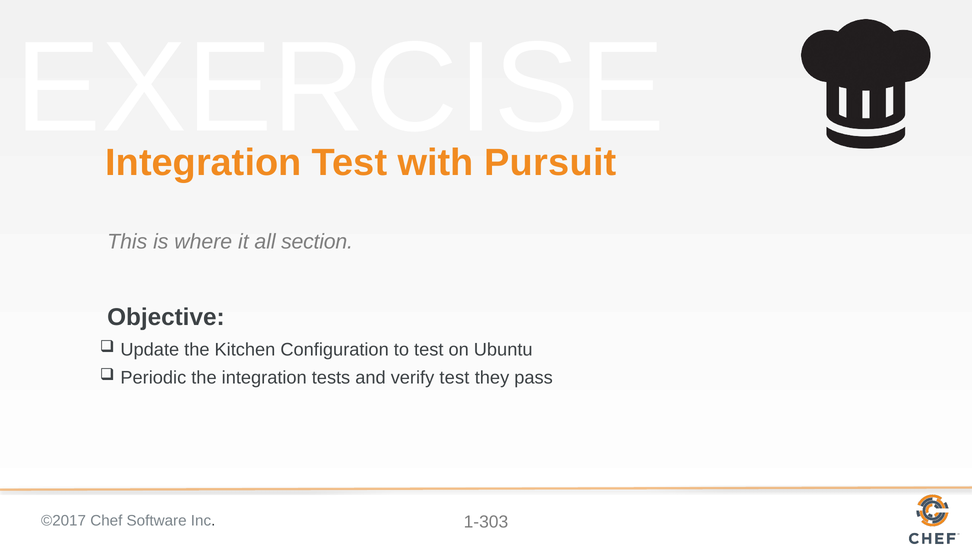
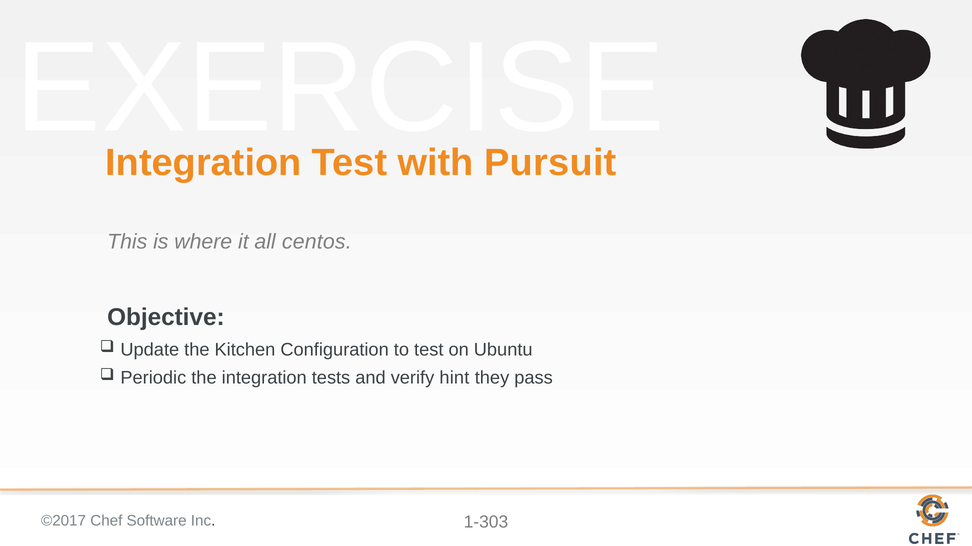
section: section -> centos (317, 242)
verify test: test -> hint (454, 378)
